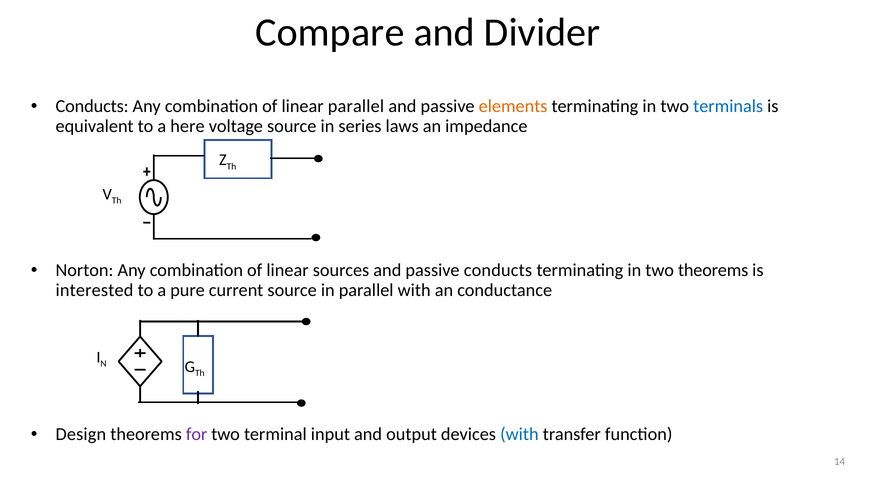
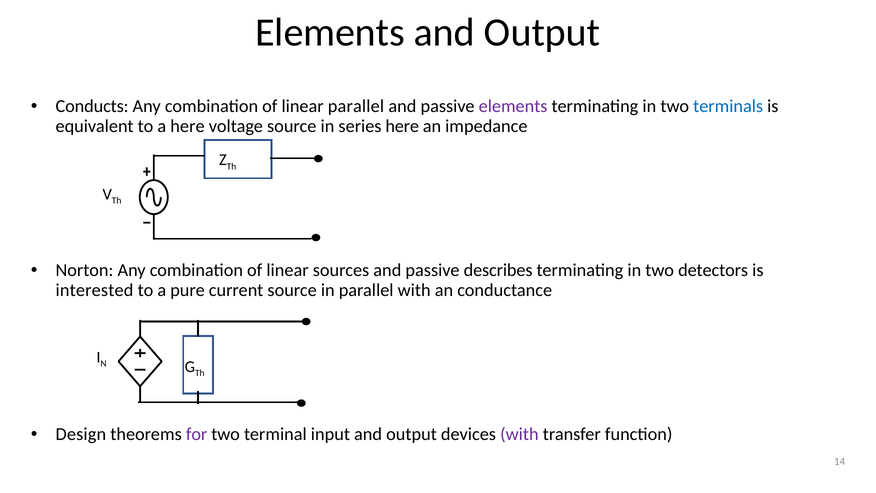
Compare: Compare -> Elements (330, 33)
Divider: Divider -> Output (542, 33)
elements colour: orange -> purple (513, 106)
series laws: laws -> here (402, 126)
passive conducts: conducts -> describes (498, 270)
two theorems: theorems -> detectors (713, 270)
with colour: blue -> purple (519, 434)
